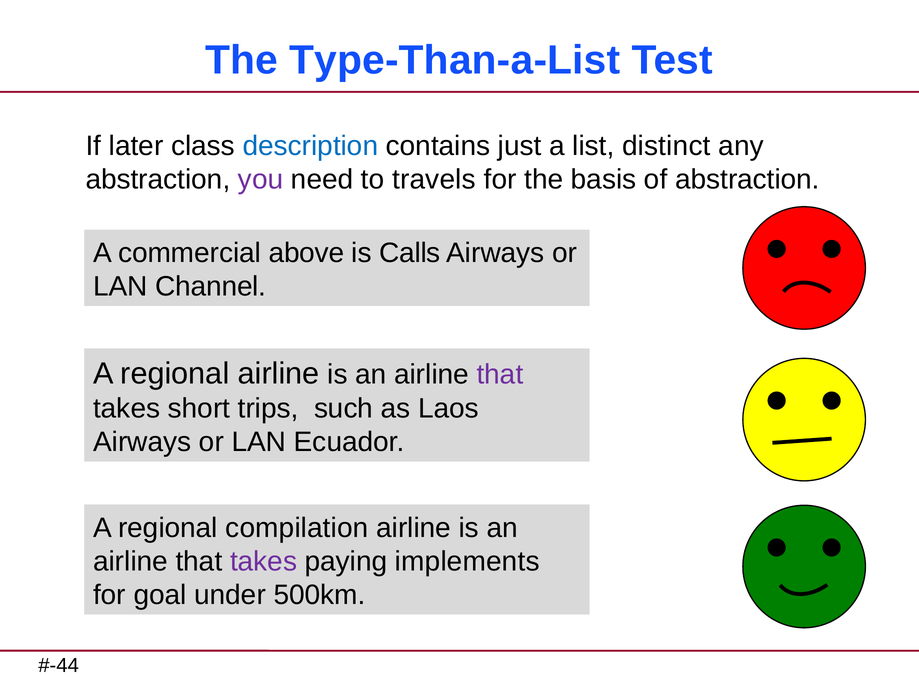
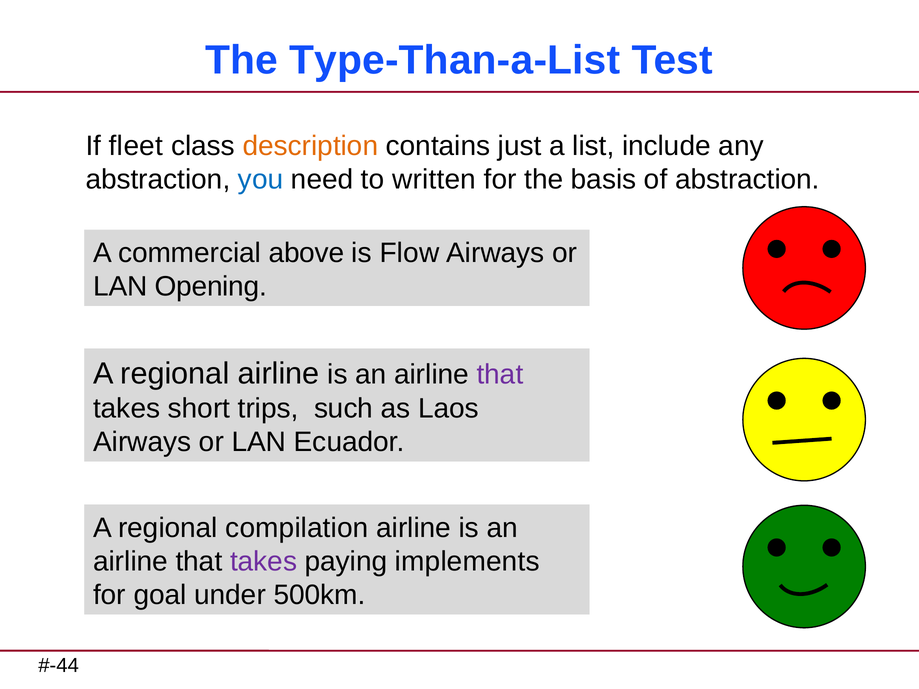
later: later -> fleet (136, 146)
description colour: blue -> orange (310, 146)
distinct: distinct -> include (666, 146)
you colour: purple -> blue (261, 179)
travels: travels -> written (434, 179)
Calls: Calls -> Flow (410, 253)
Channel: Channel -> Opening (211, 287)
